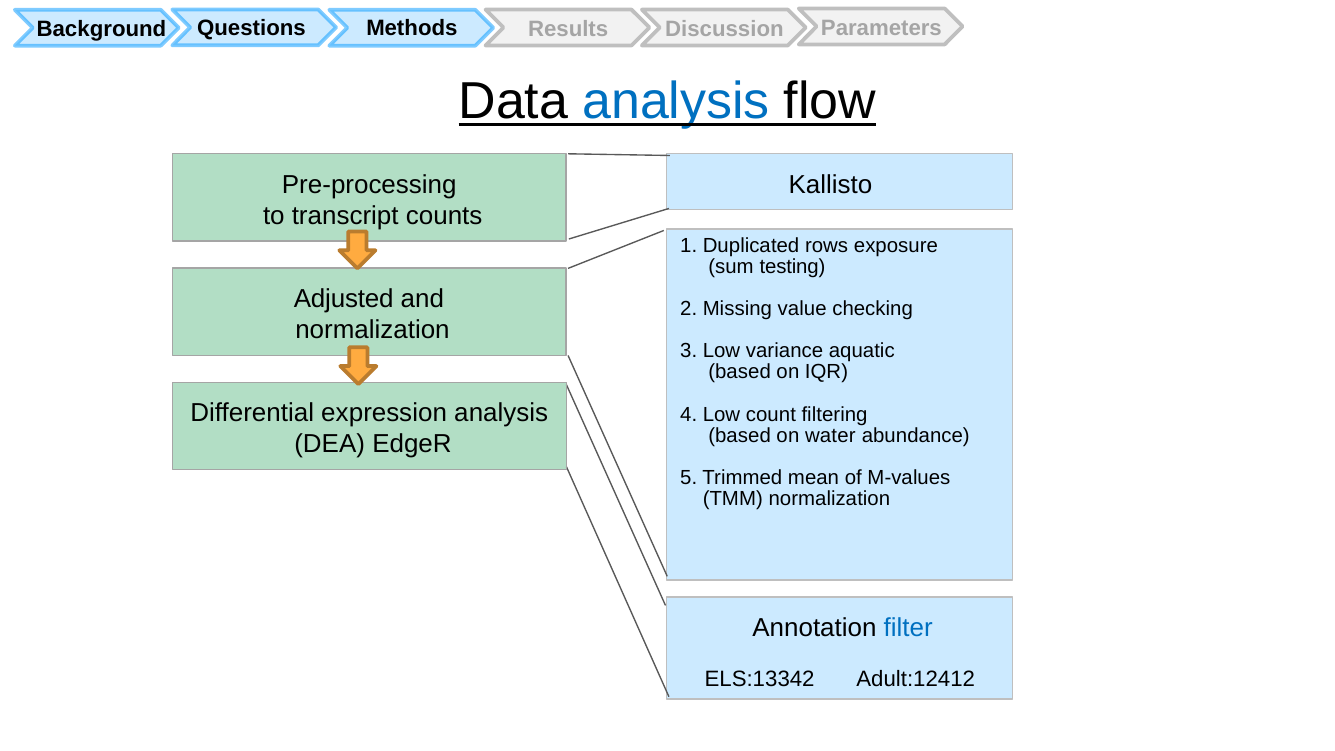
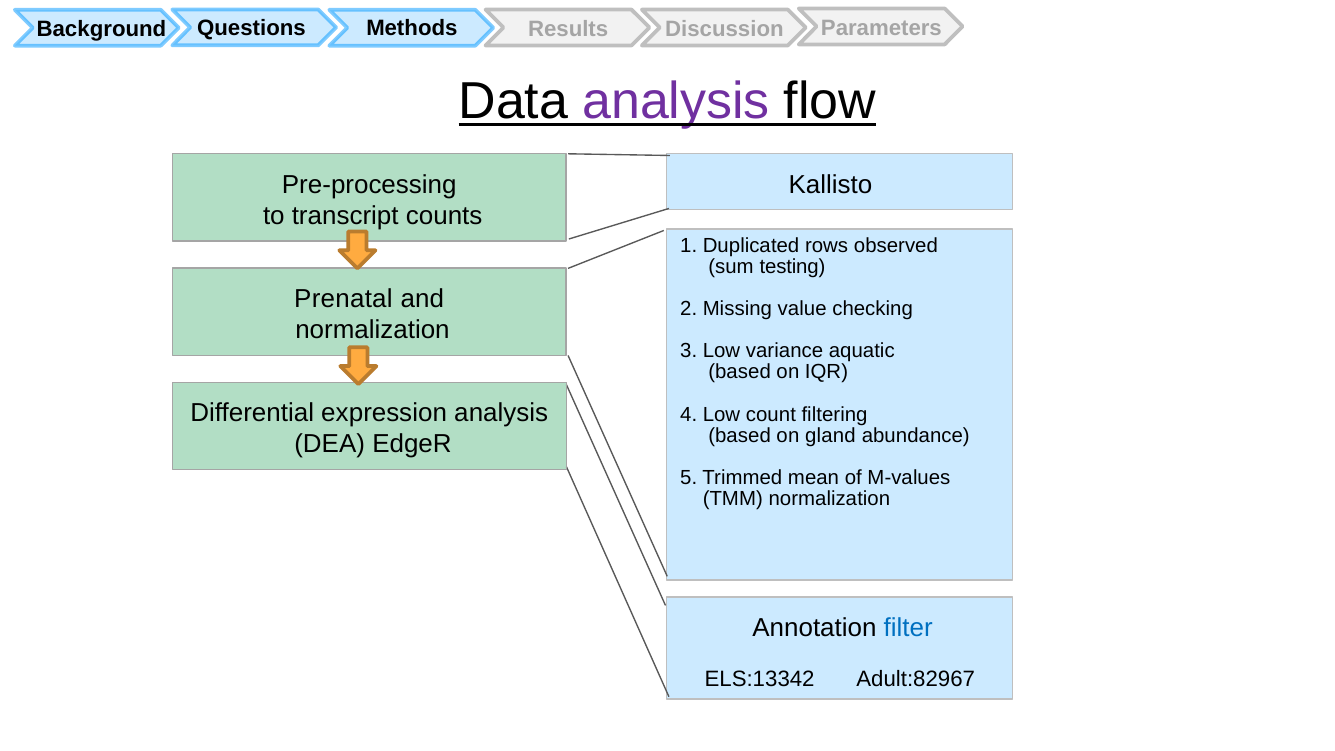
analysis colour: blue -> purple (676, 101)
exposure: exposure -> observed (896, 246)
Adjusted: Adjusted -> Prenatal (343, 299)
water: water -> gland (830, 435)
Adult:12412: Adult:12412 -> Adult:82967 (916, 679)
